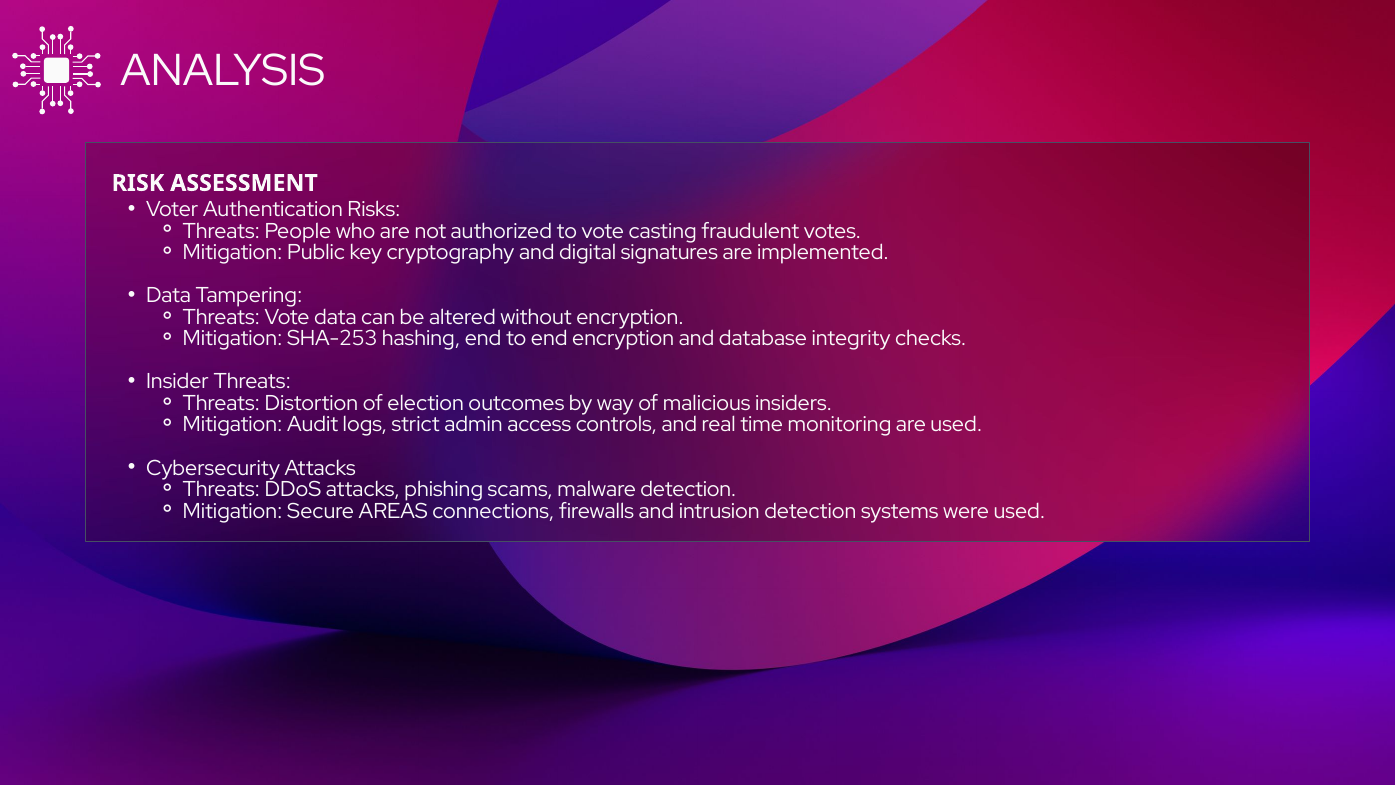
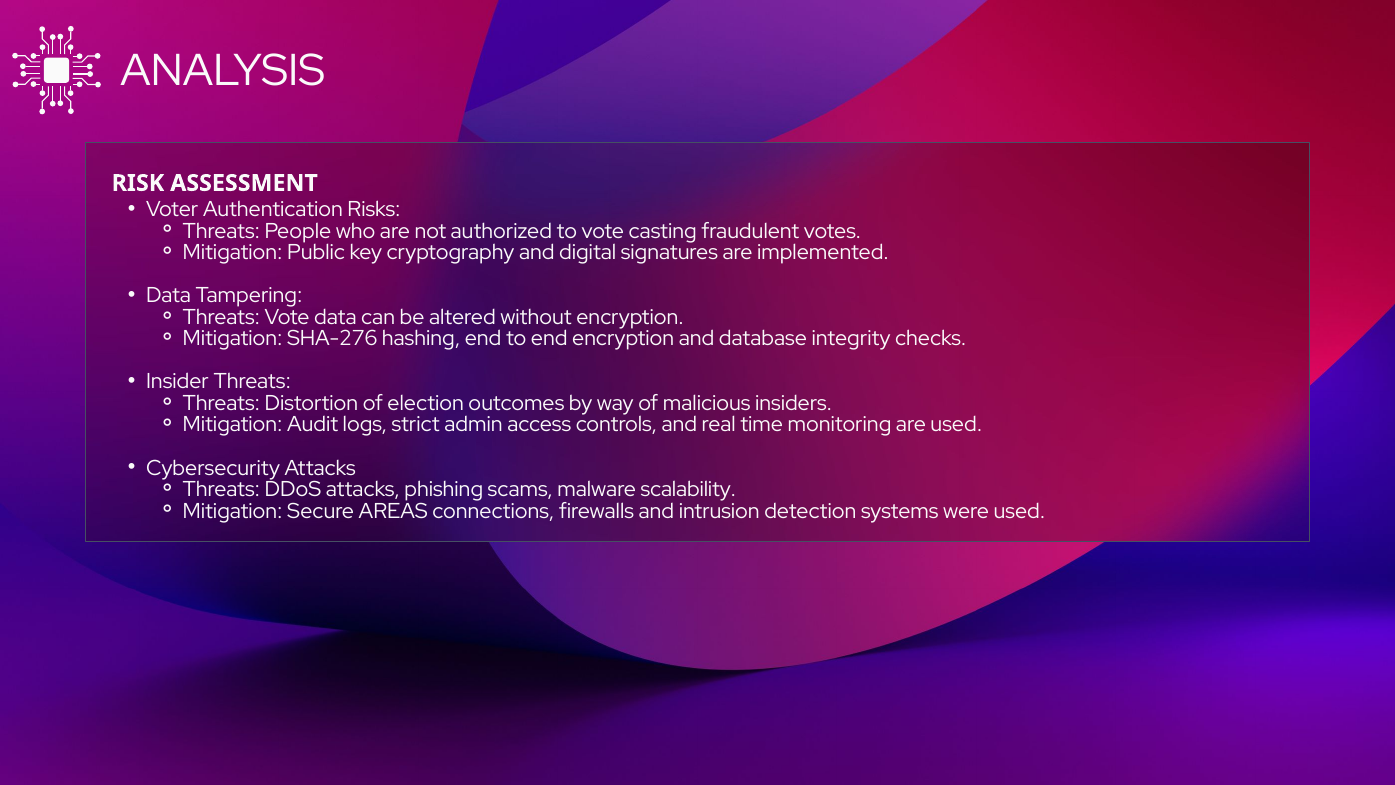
SHA-253: SHA-253 -> SHA-276 (332, 339)
malware detection: detection -> scalability (688, 489)
